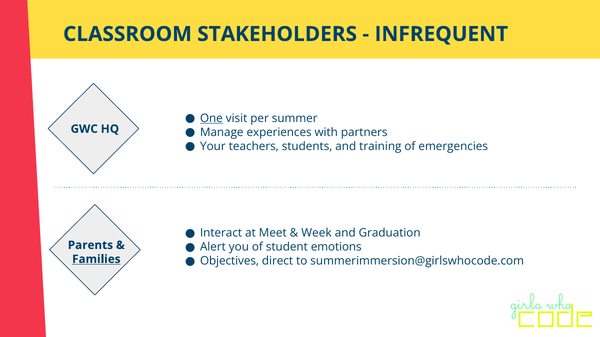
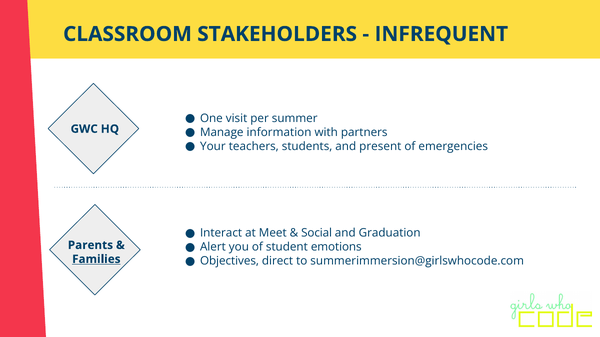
One underline: present -> none (211, 118)
experiences: experiences -> information (279, 132)
training: training -> present (380, 146)
Week: Week -> Social (317, 233)
